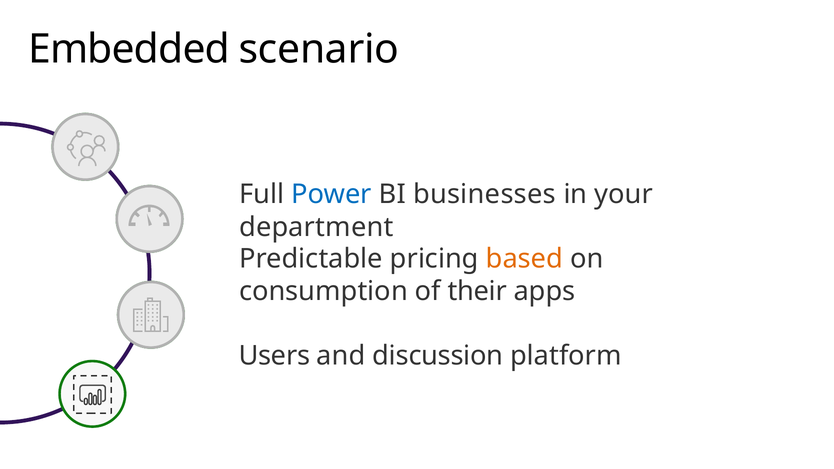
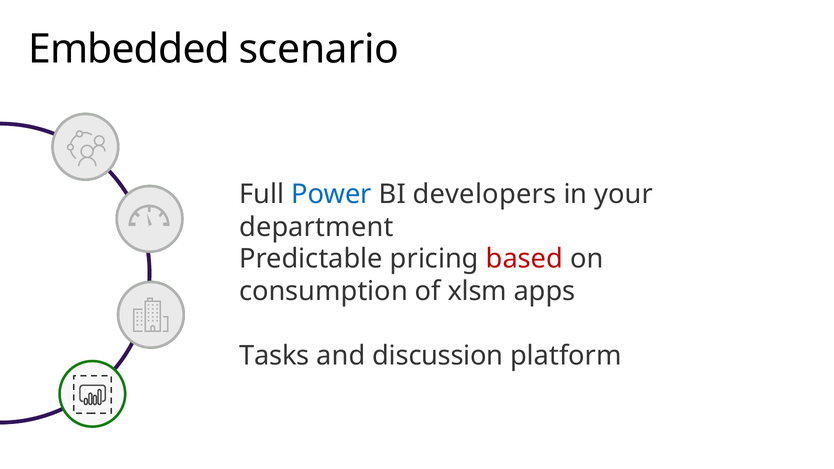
businesses: businesses -> developers (484, 194)
based colour: orange -> red (524, 259)
their: their -> xlsm (477, 291)
Users: Users -> Tasks (274, 356)
